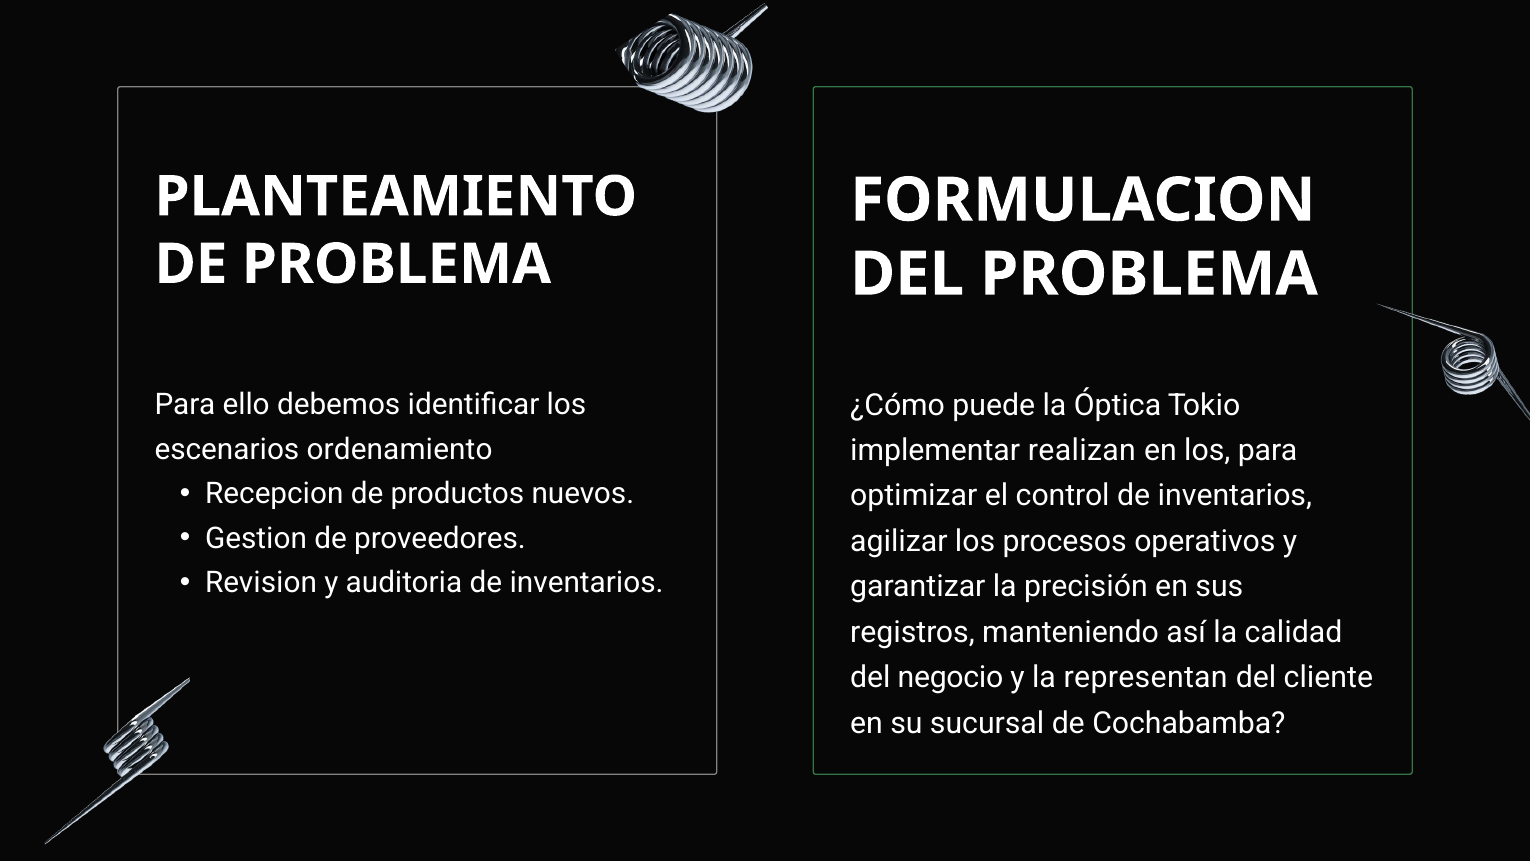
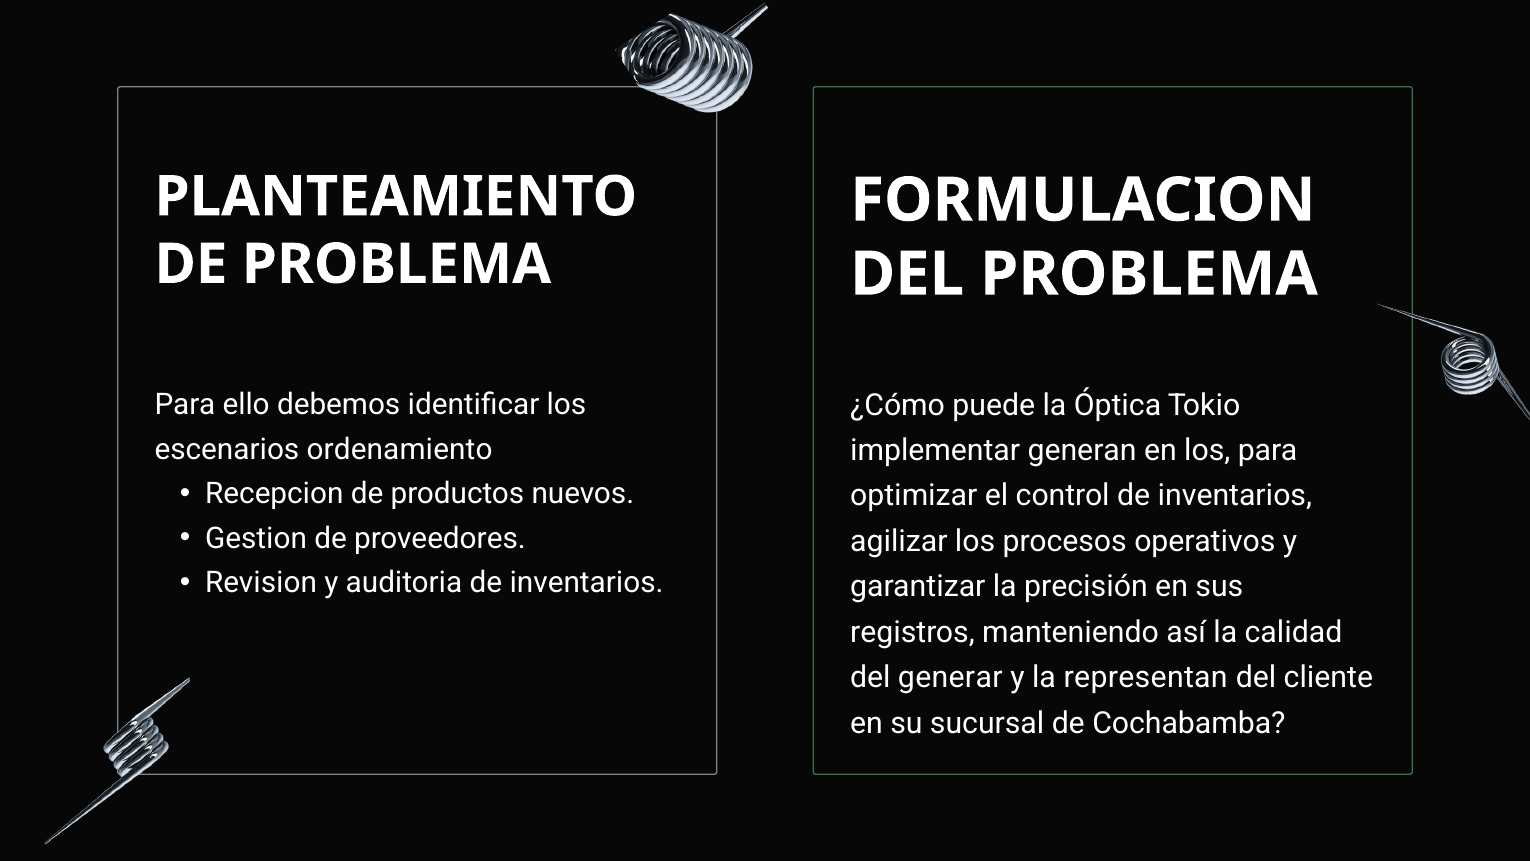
realizan: realizan -> generan (1082, 450)
negocio: negocio -> generar (950, 677)
